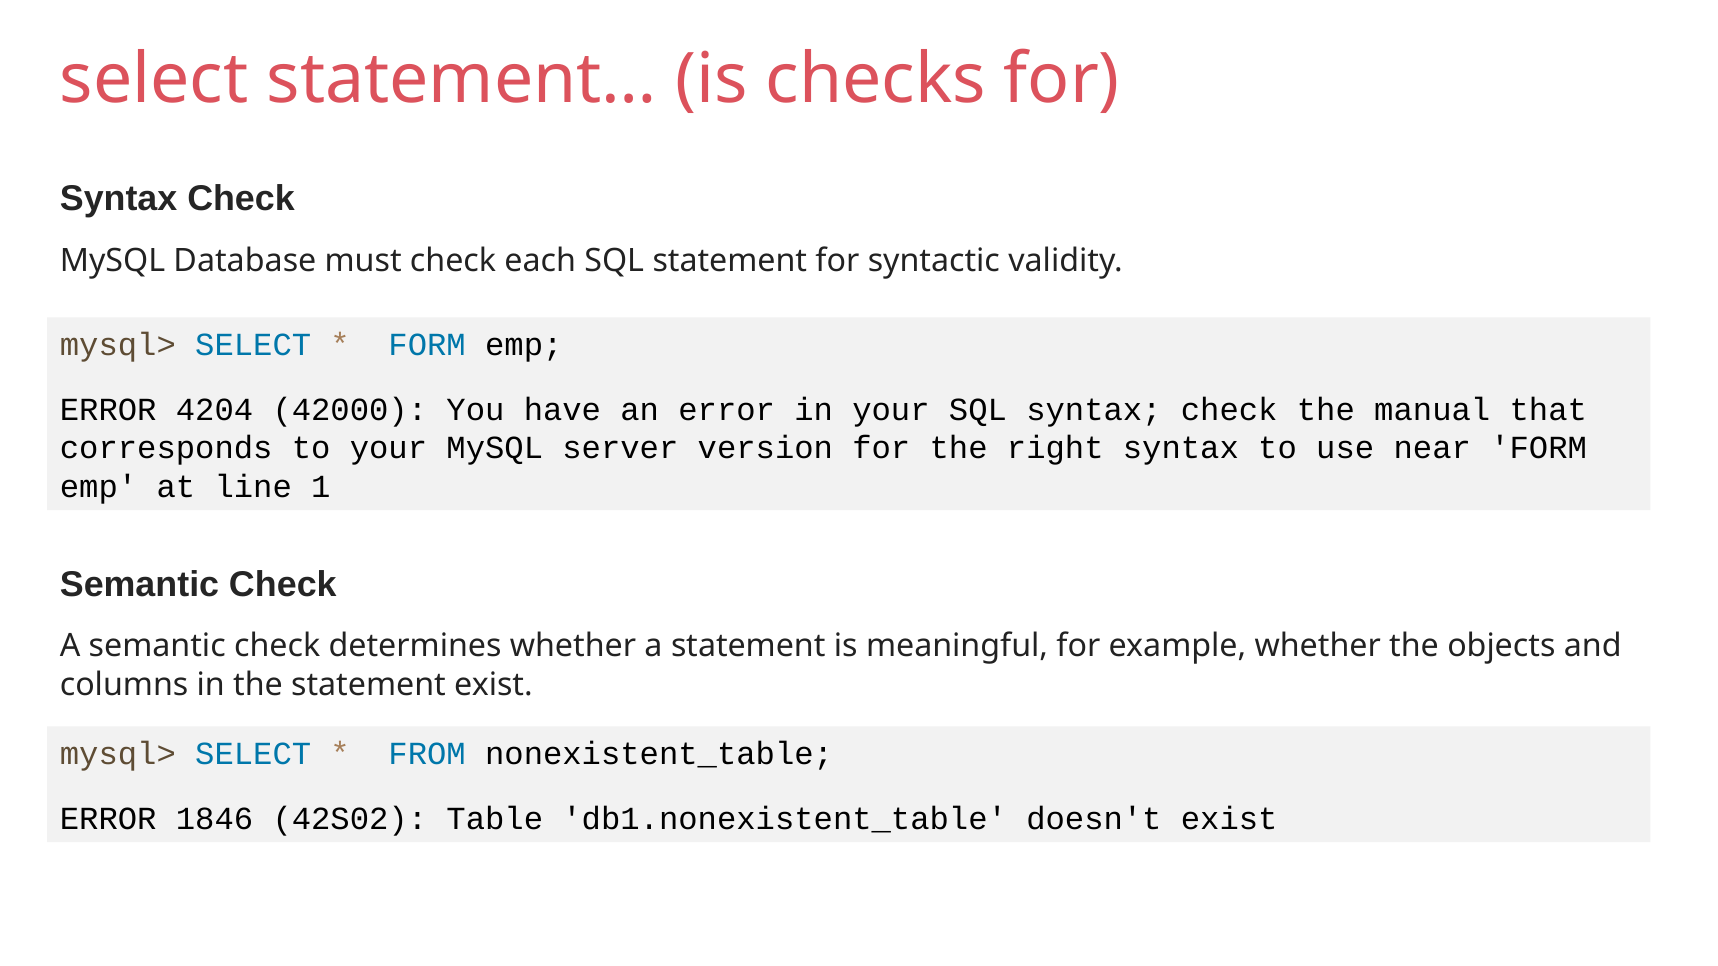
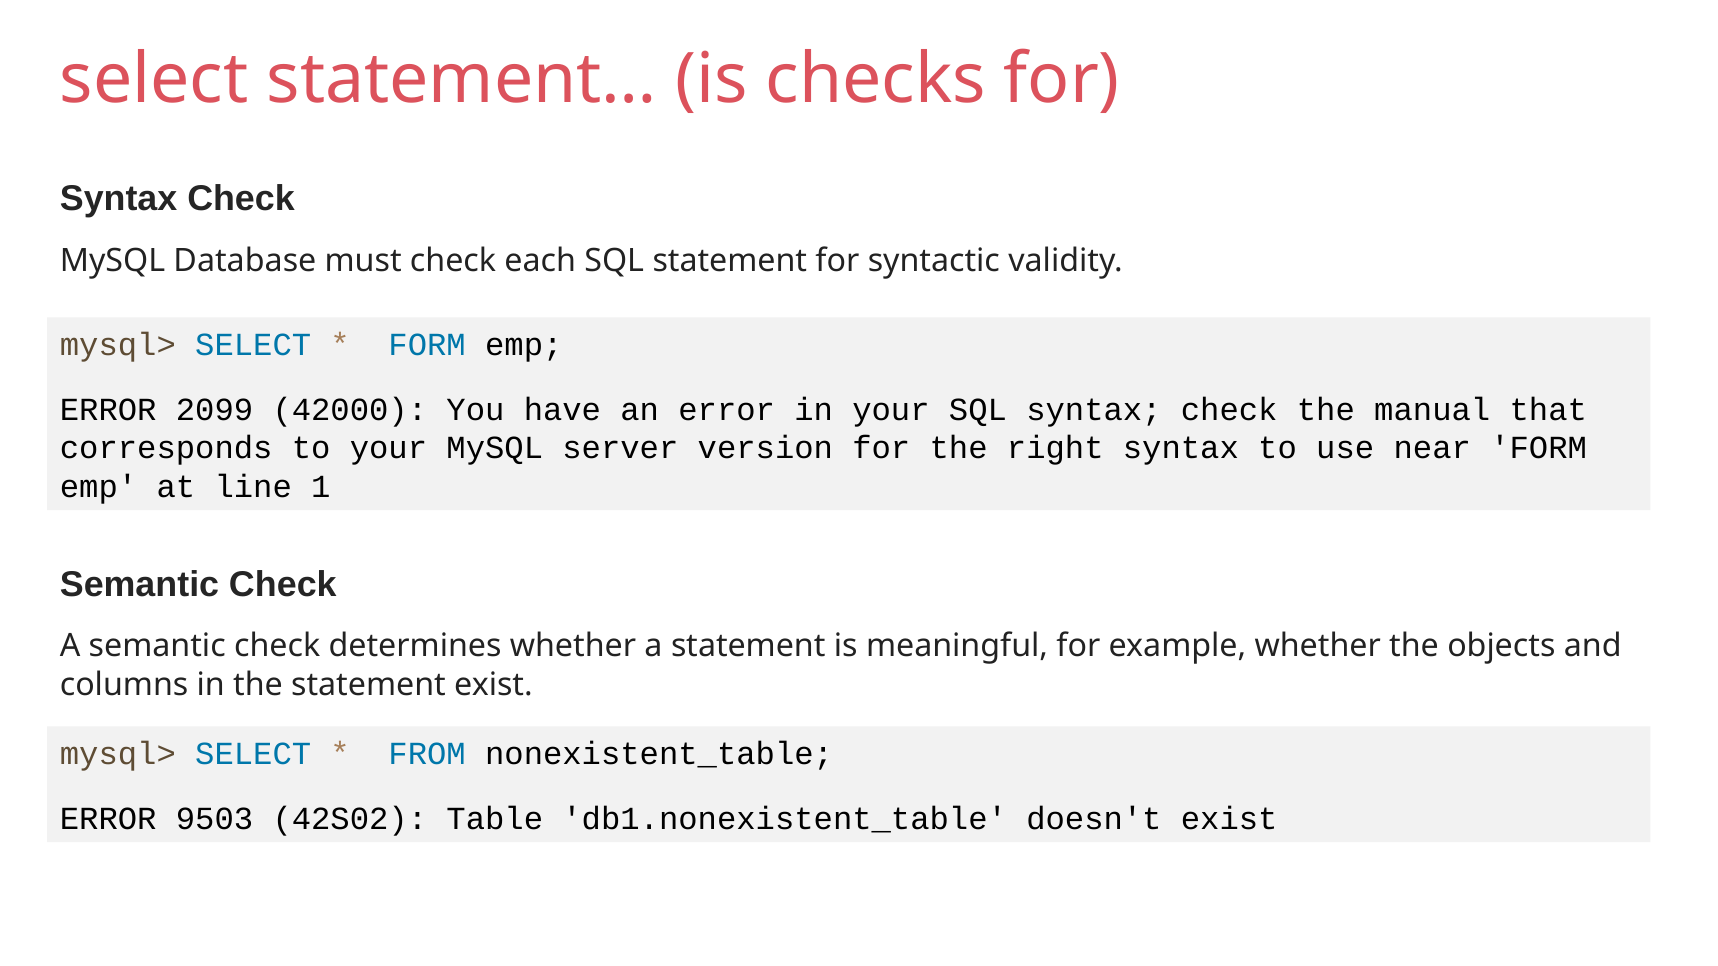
4204: 4204 -> 2099 (215, 410)
1846: 1846 -> 9503 (215, 819)
